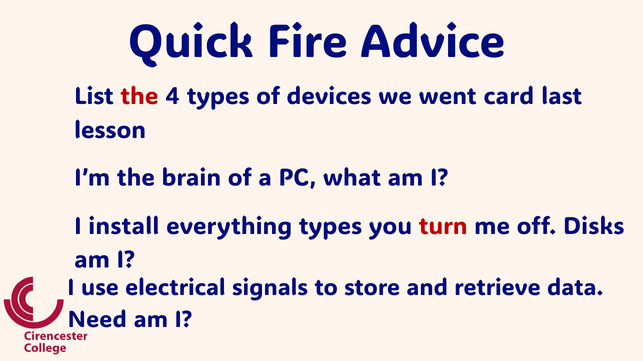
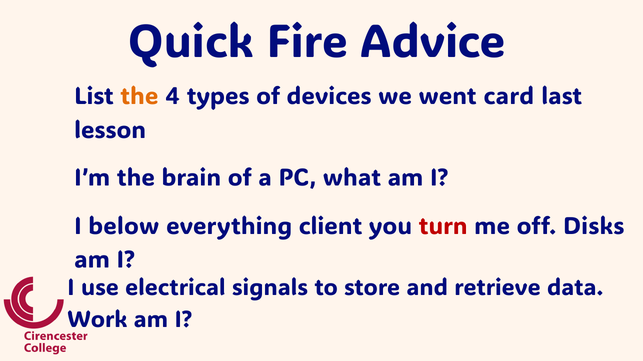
the colour: red -> orange (139, 97)
install: install -> below (124, 227)
everything types: types -> client (331, 227)
Need: Need -> Work (97, 320)
